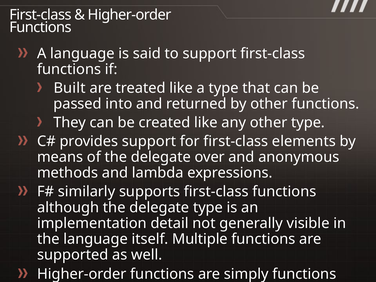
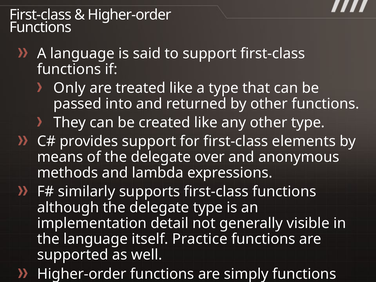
Built: Built -> Only (70, 88)
Multiple: Multiple -> Practice (200, 239)
